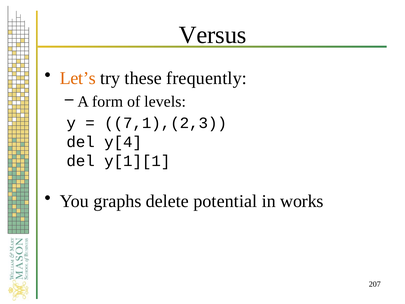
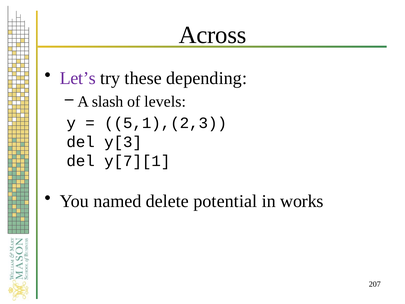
Versus: Versus -> Across (213, 35)
Let’s colour: orange -> purple (78, 78)
frequently: frequently -> depending (207, 78)
form: form -> slash (108, 101)
7,1),(2,3: 7,1),(2,3 -> 5,1),(2,3 (166, 123)
y[4: y[4 -> y[3 (123, 142)
y[1][1: y[1][1 -> y[7][1 (137, 161)
graphs: graphs -> named (117, 201)
